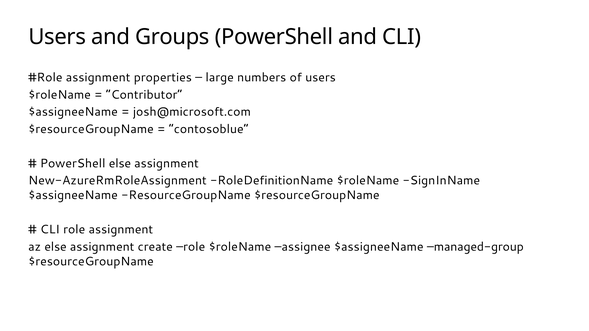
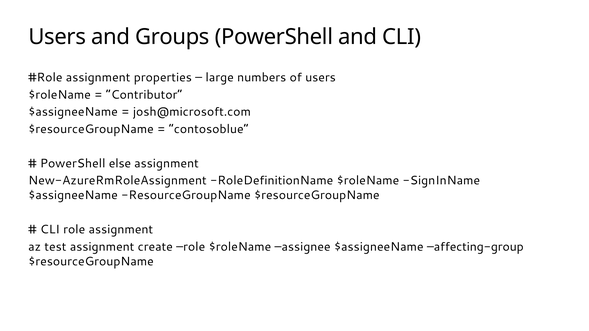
az else: else -> test (55, 247)
managed-group: managed-group -> affecting-group (475, 247)
